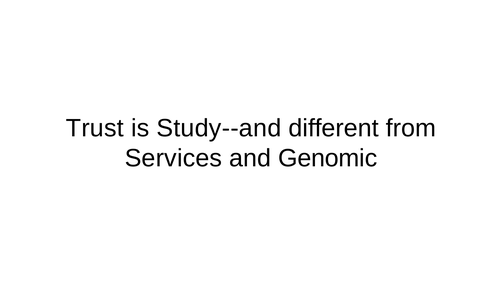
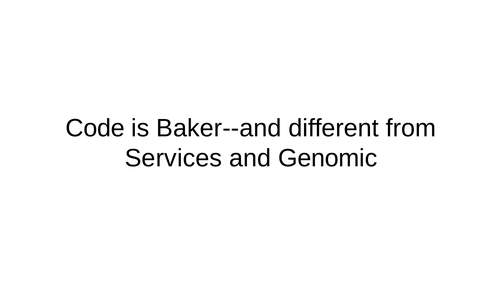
Trust: Trust -> Code (95, 128)
Study--and: Study--and -> Baker--and (219, 128)
